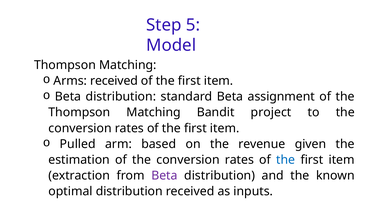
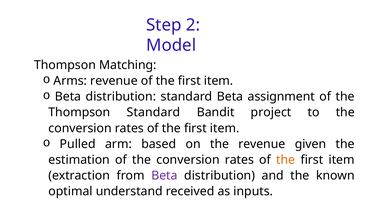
5: 5 -> 2 (193, 25)
Arms received: received -> revenue (114, 81)
Matching: Matching -> Standard (153, 112)
the colour: blue -> orange (286, 160)
optimal distribution: distribution -> understand (129, 191)
